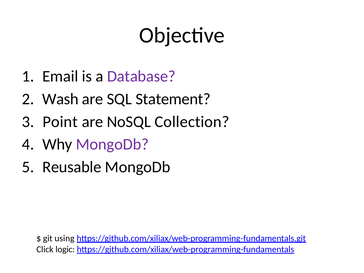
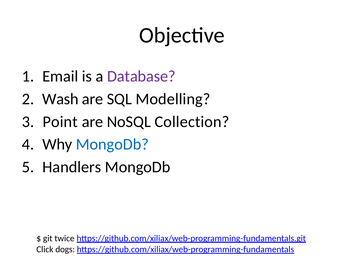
Statement: Statement -> Modelling (173, 99)
MongoDb colour: purple -> blue (112, 144)
Reusable: Reusable -> Handlers (72, 167)
using: using -> twice (65, 238)
logic: logic -> dogs (65, 249)
